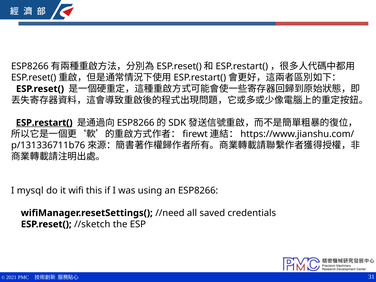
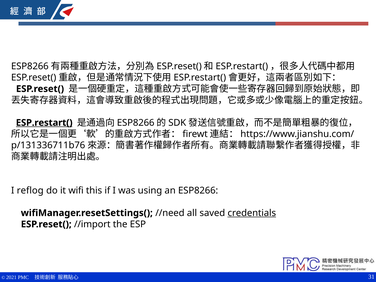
mysql: mysql -> reflog (30, 190)
credentials underline: none -> present (252, 213)
//sketch: //sketch -> //import (92, 224)
